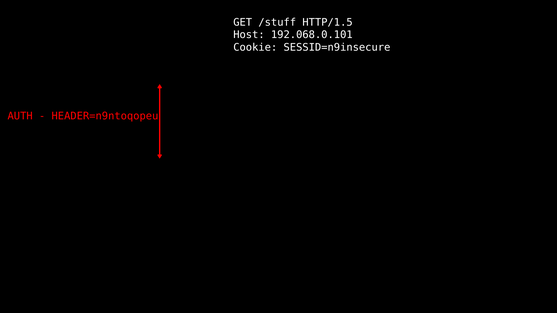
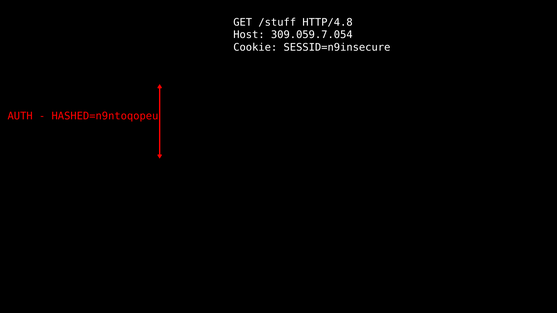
HTTP/1.5: HTTP/1.5 -> HTTP/4.8 (328, 22)
192.068.0.101: 192.068.0.101 -> 309.059.7.054 (312, 35)
HEADER=n9ntoqopeu: HEADER=n9ntoqopeu -> HASHED=n9ntoqopeu (105, 116)
